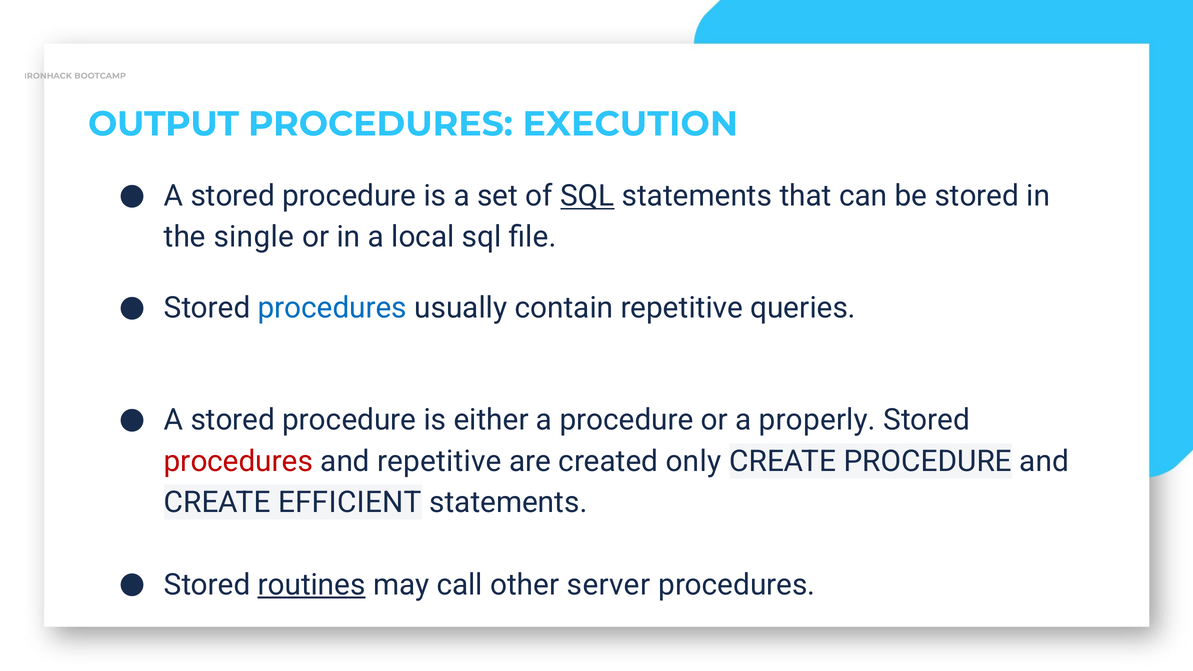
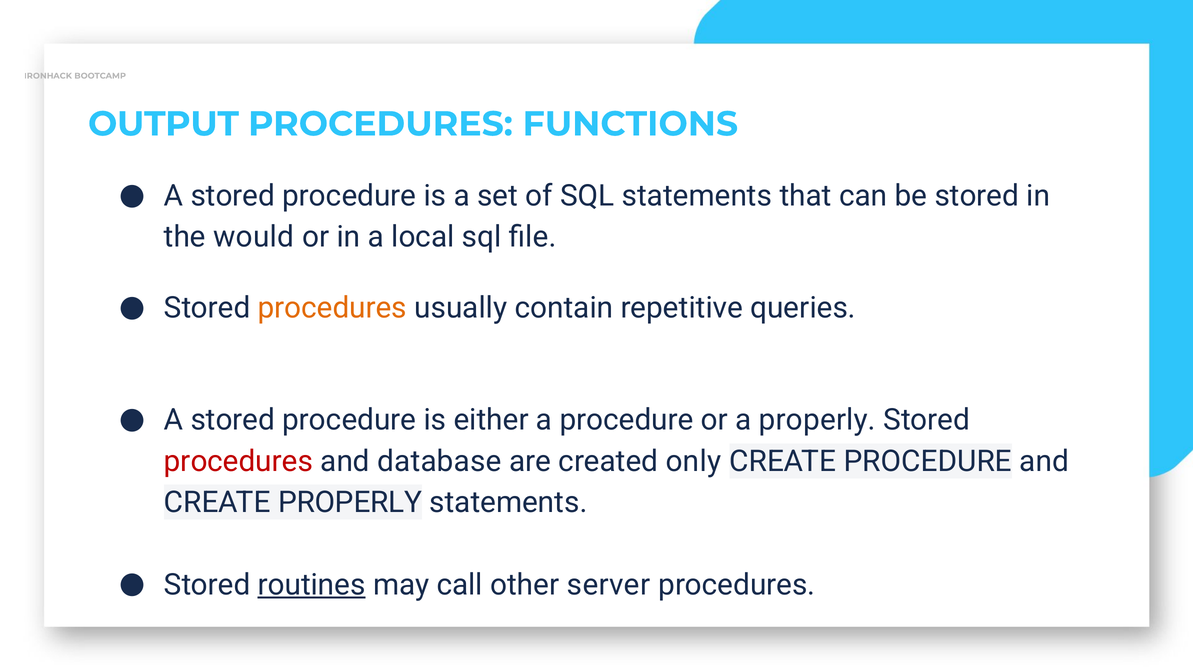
EXECUTION: EXECUTION -> FUNCTIONS (630, 124)
SQL underline: present -> none (587, 196)
single: single -> would (254, 237)
procedures colour: blue -> orange (332, 308)
and repetitive: repetitive -> database (439, 461)
CREATE EFFICIENT: EFFICIENT -> PROPERLY (350, 502)
